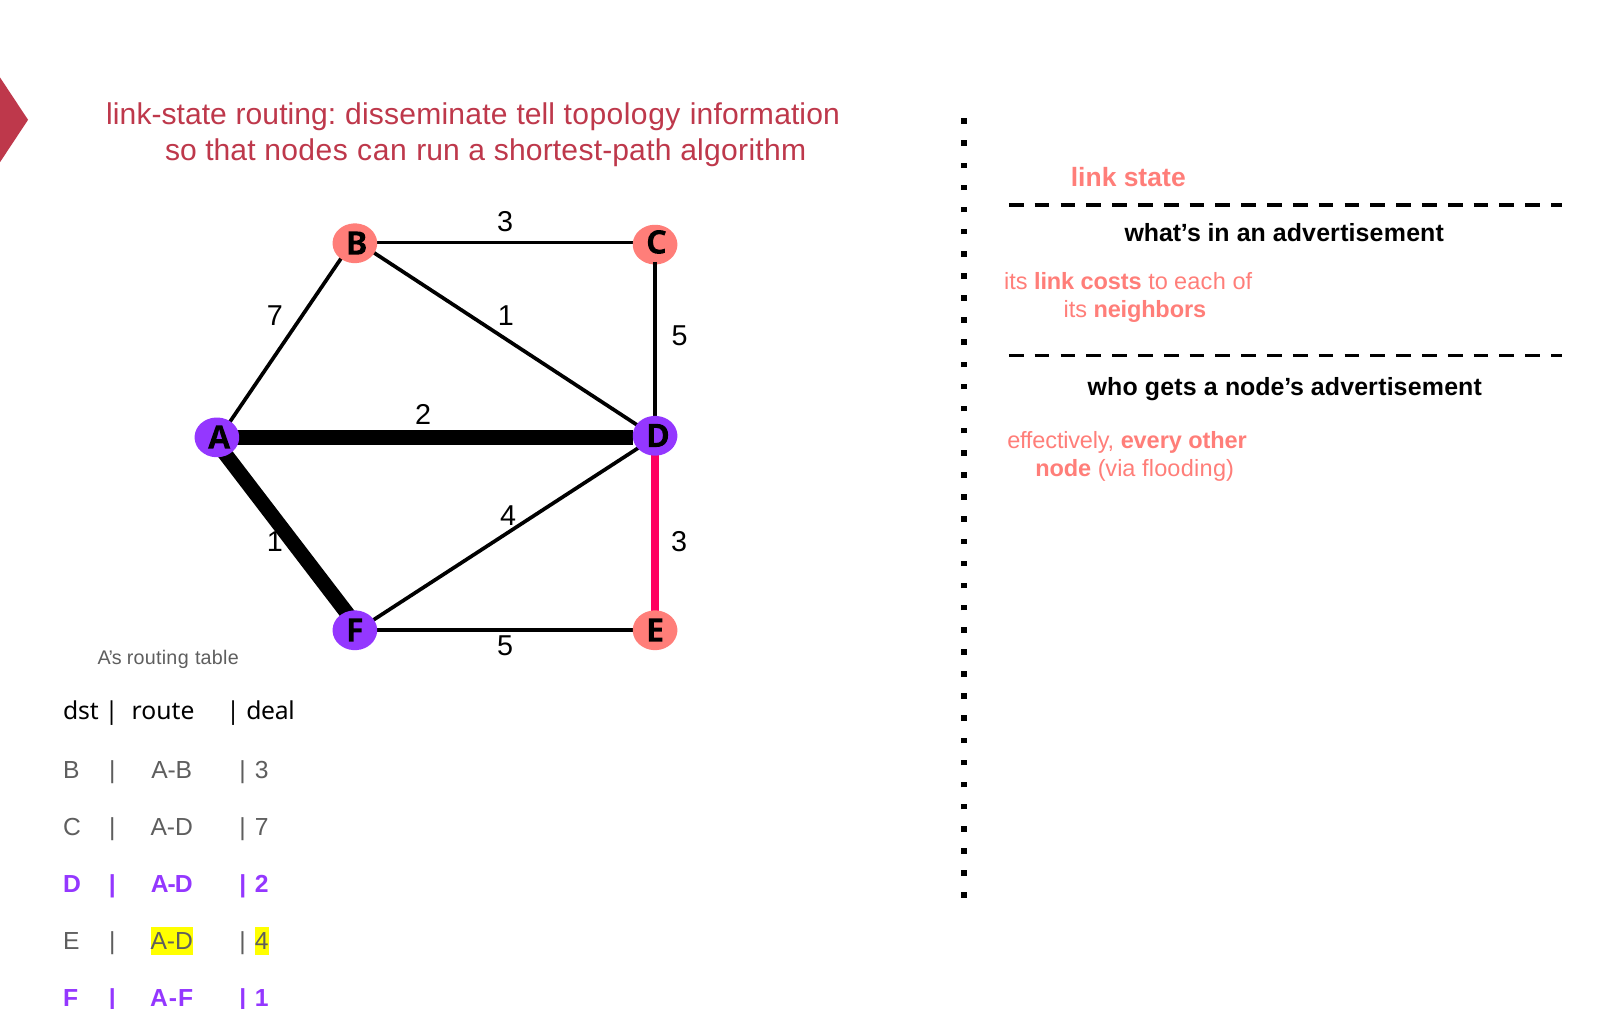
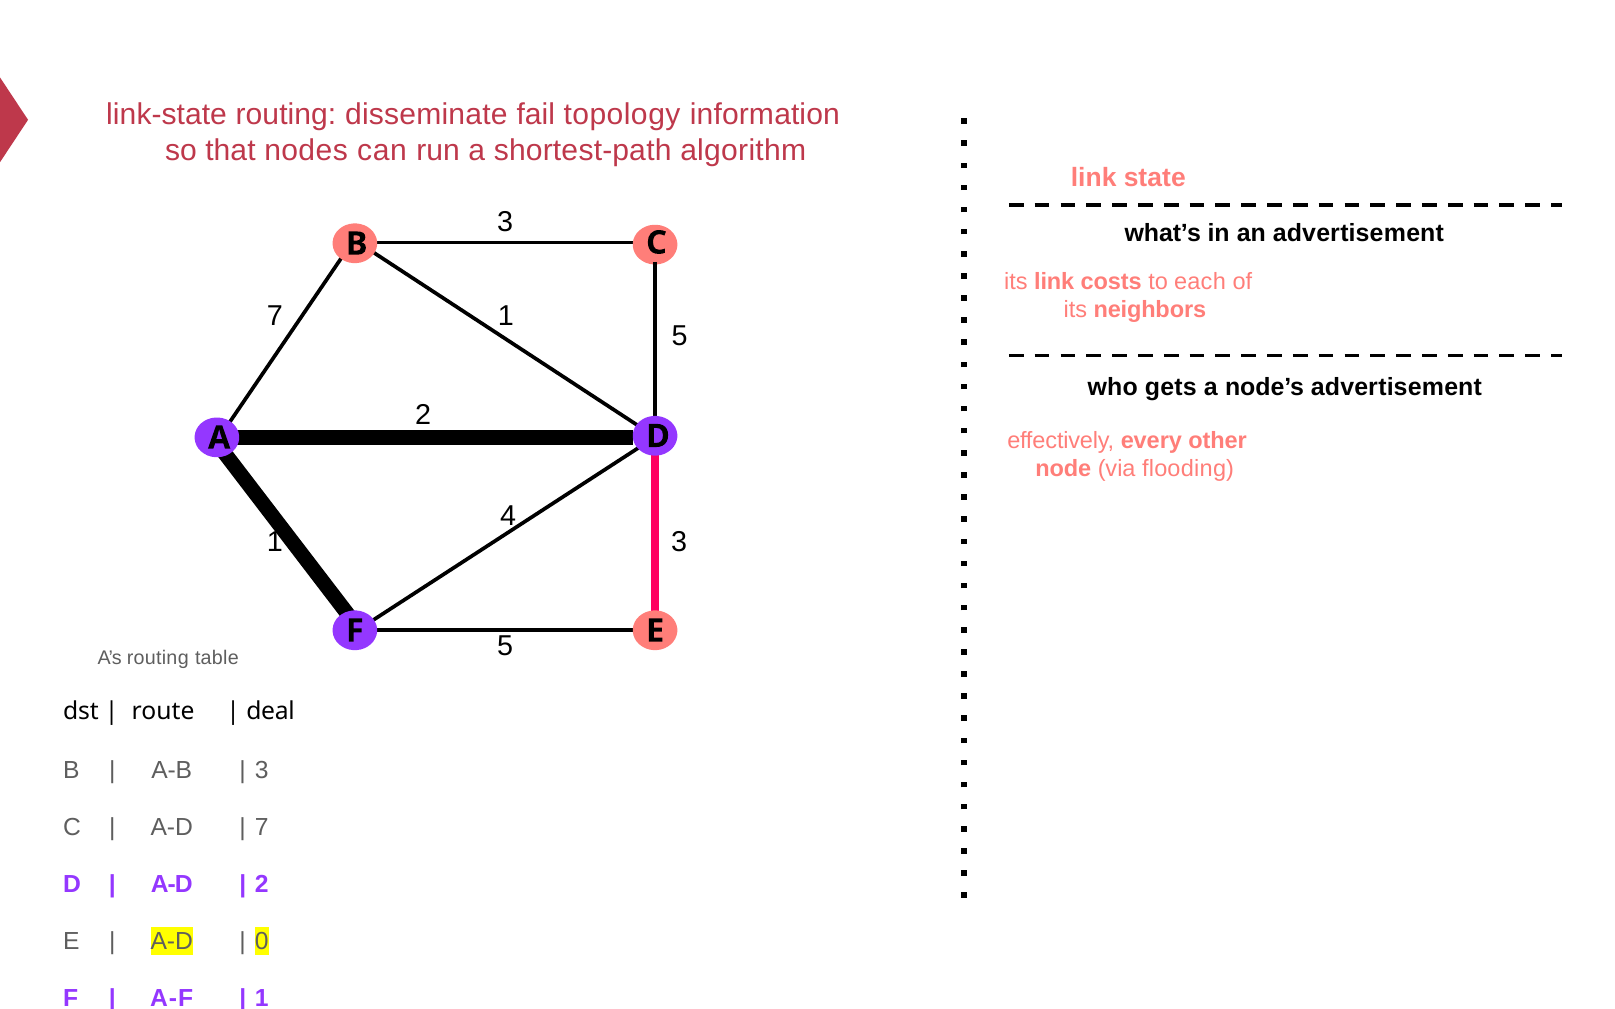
tell: tell -> fail (536, 115)
4: 4 -> 0 (262, 942)
